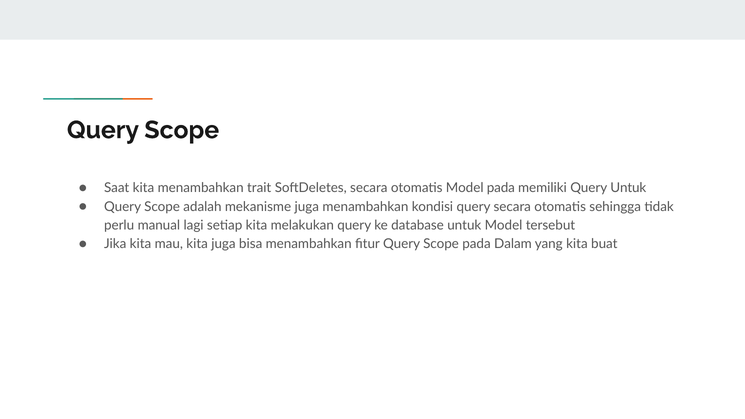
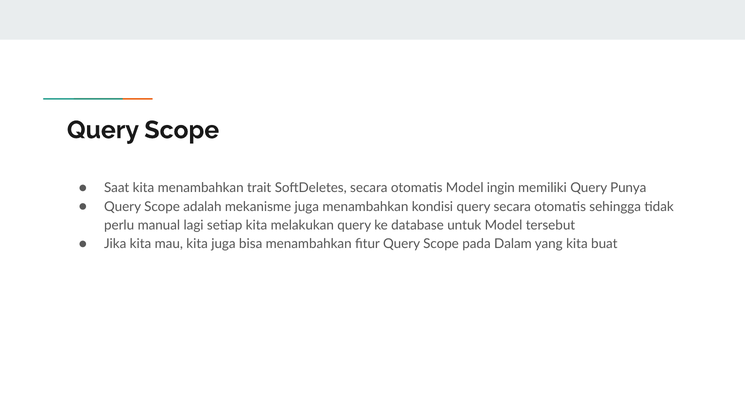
Model pada: pada -> ingin (501, 188)
Query Untuk: Untuk -> Punya (628, 188)
